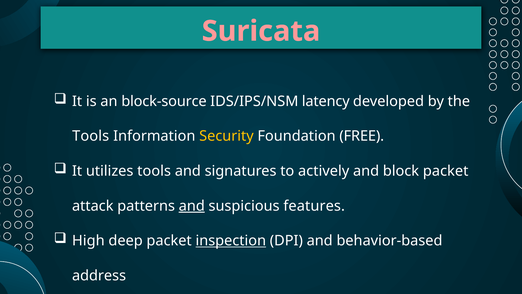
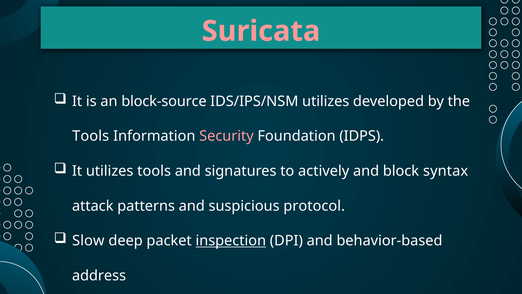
IDS/IPS/NSM latency: latency -> utilizes (326, 101)
Security colour: yellow -> pink (226, 136)
FREE: FREE -> IDPS (362, 136)
block packet: packet -> syntax (446, 171)
and underline: present -> none (192, 206)
features: features -> protocol (314, 206)
High: High -> Slow (88, 240)
